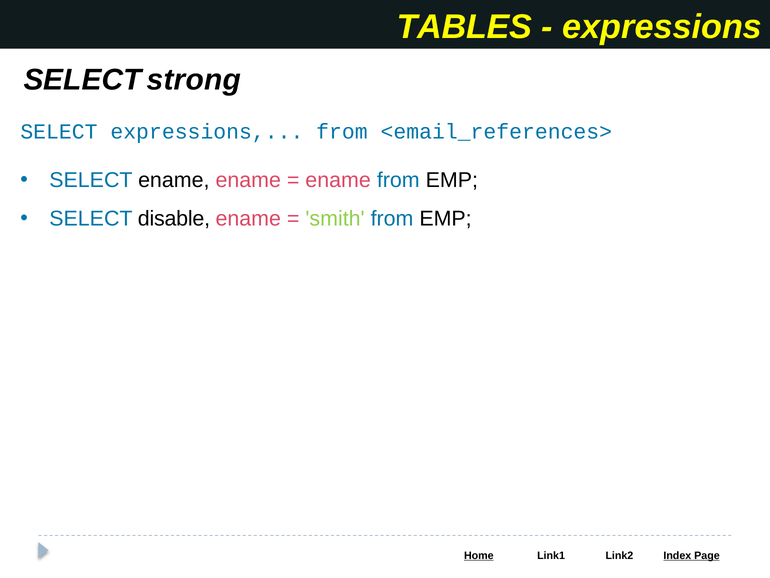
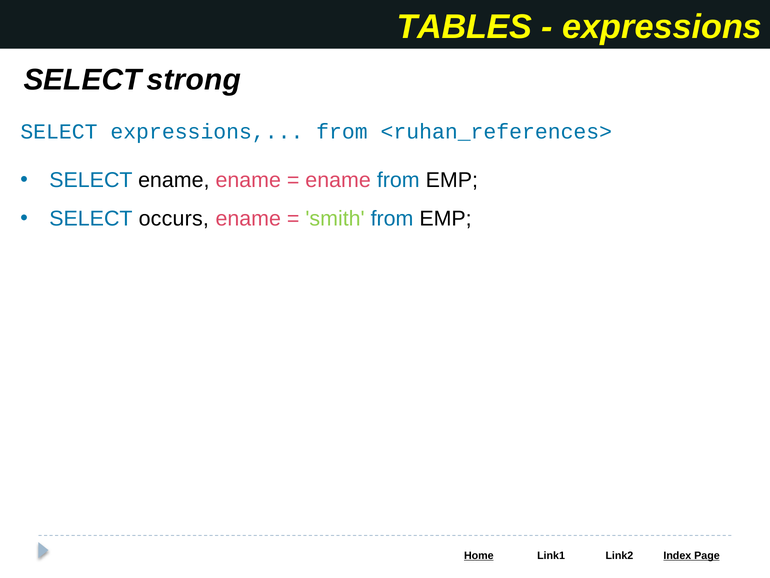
<email_references>: <email_references> -> <ruhan_references> (496, 132)
disable: disable -> occurs (174, 219)
